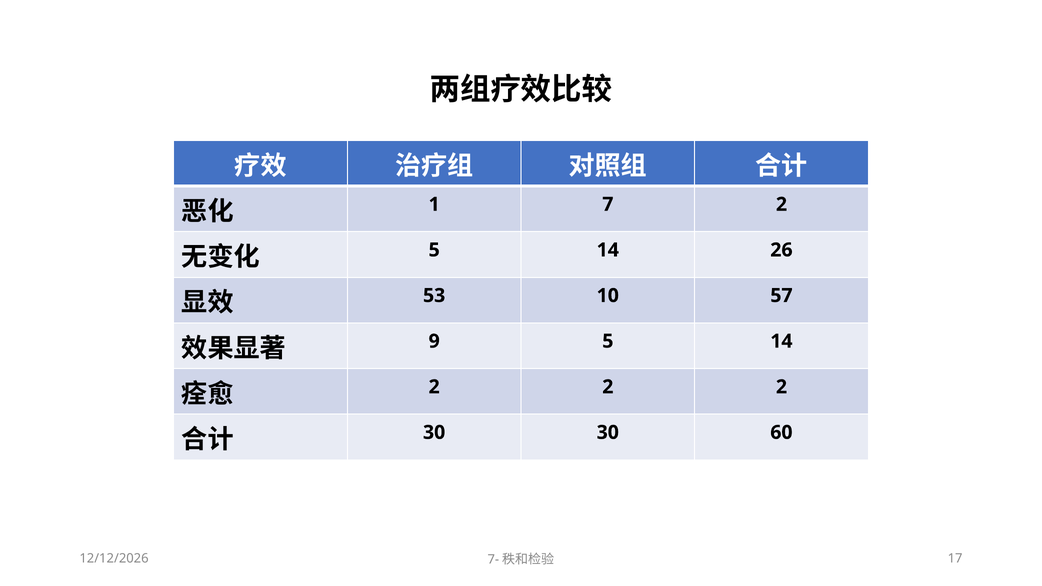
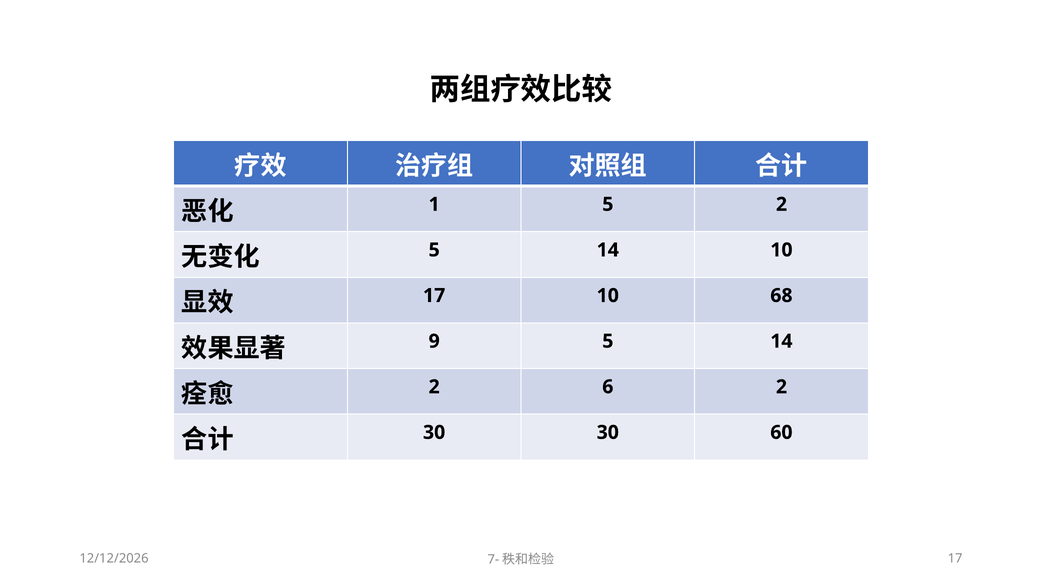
1 7: 7 -> 5 (608, 204)
14 26: 26 -> 10 (781, 250)
53: 53 -> 17 (434, 296)
57: 57 -> 68 (781, 296)
2: 2 -> 6 (608, 387)
